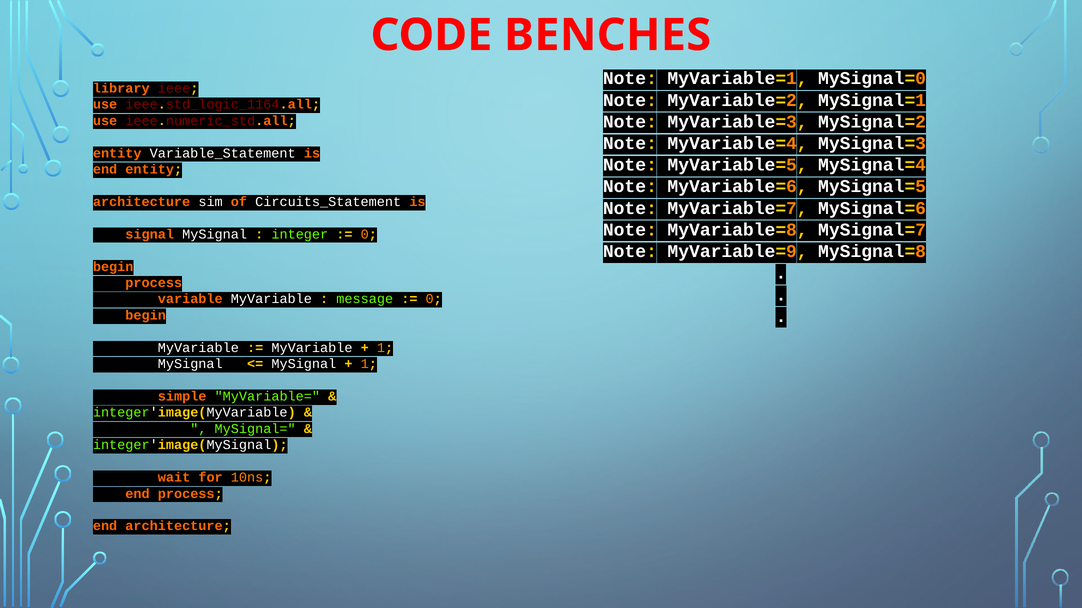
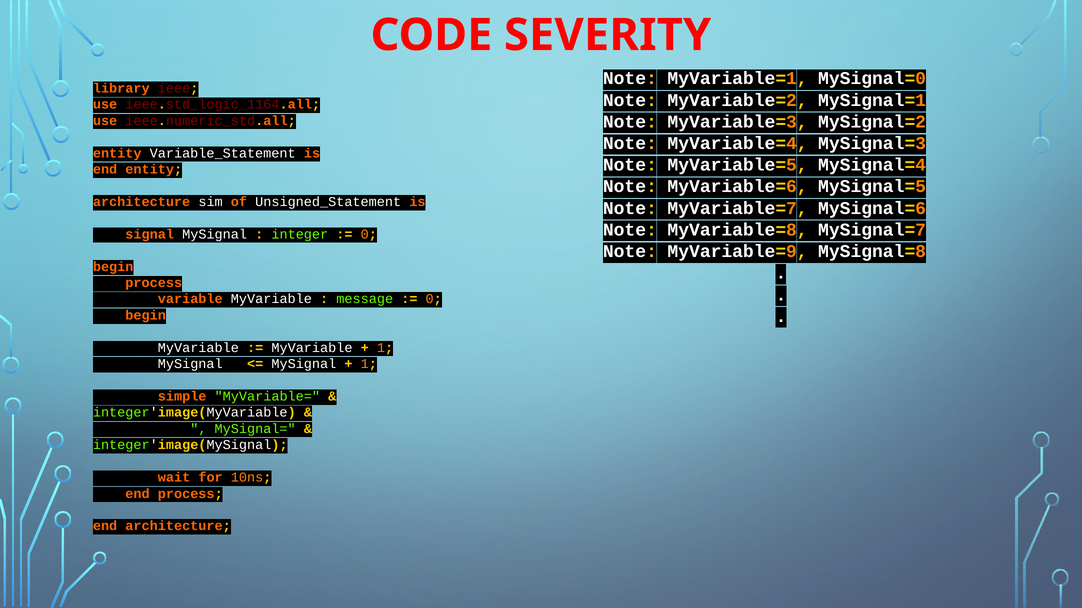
BENCHES: BENCHES -> SEVERITY (608, 35)
Circuits_Statement: Circuits_Statement -> Unsigned_Statement (328, 202)
